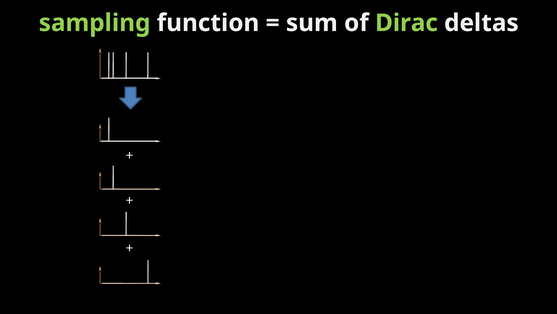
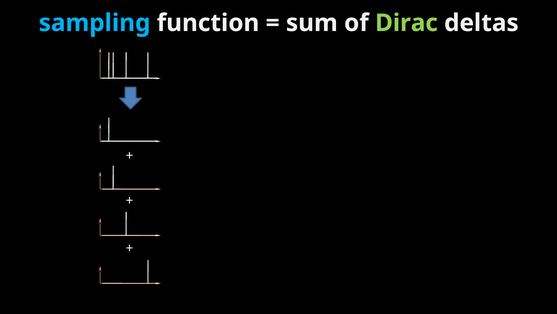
sampling colour: light green -> light blue (95, 23)
